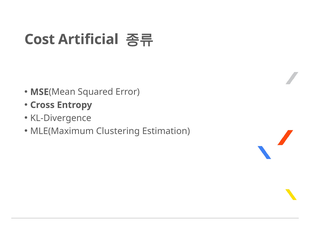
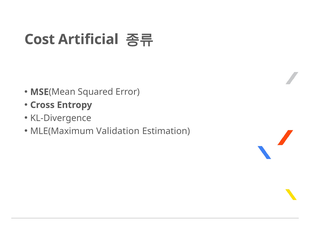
Clustering: Clustering -> Validation (118, 131)
